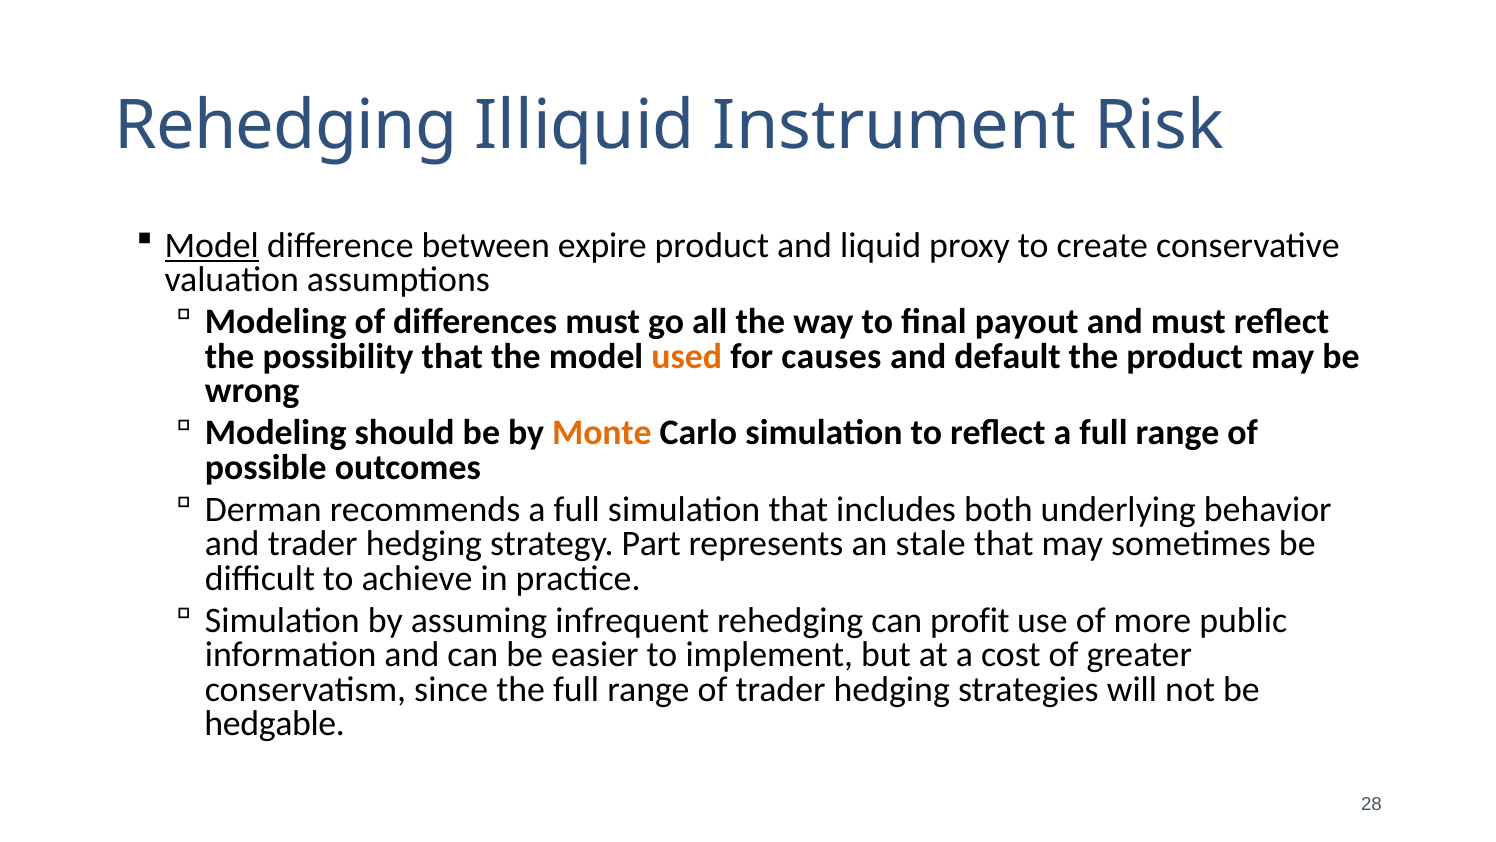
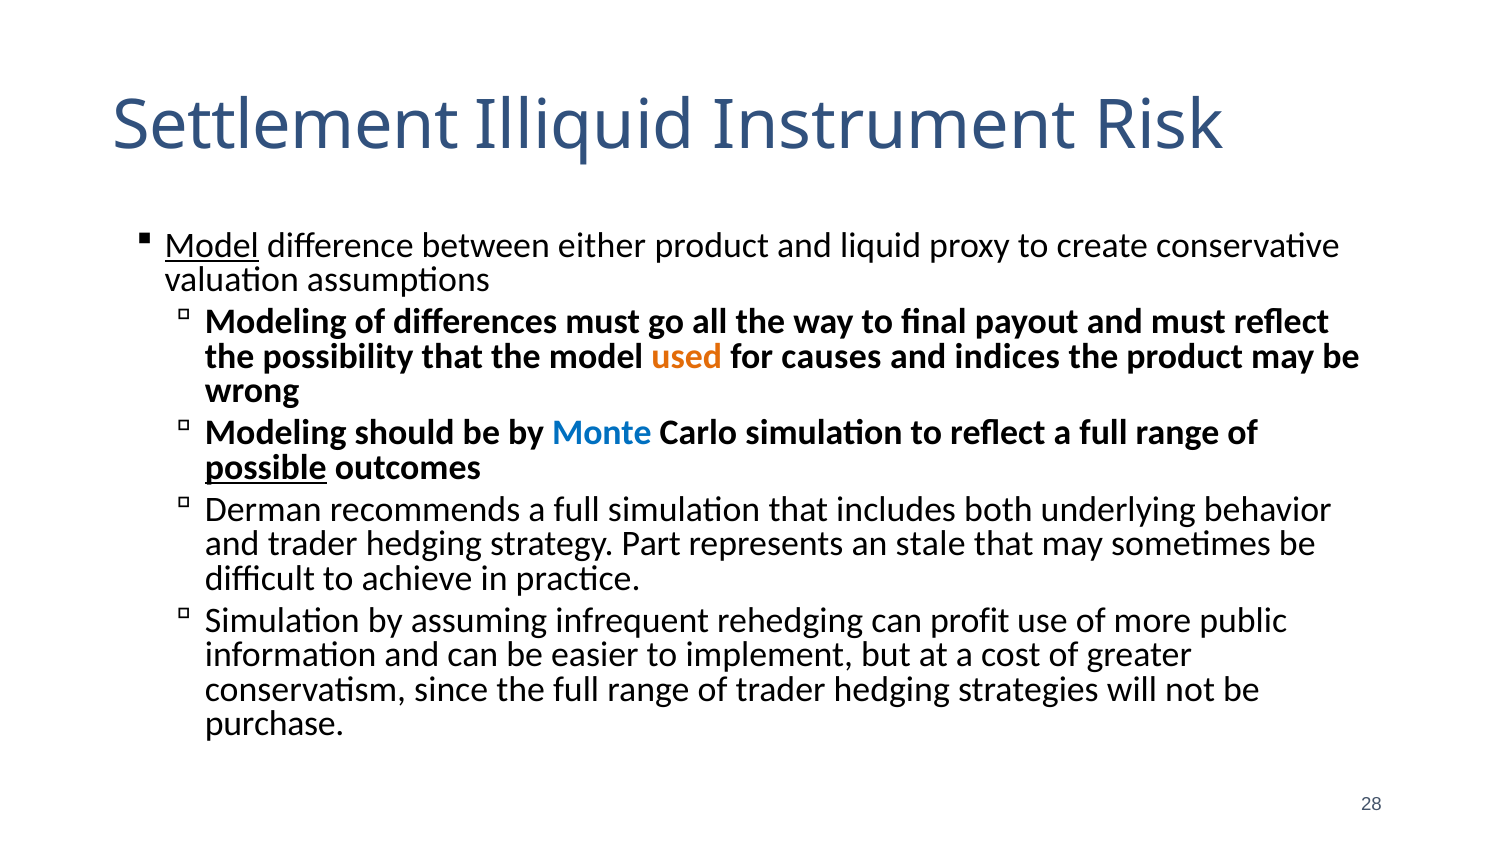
Rehedging: Rehedging -> Settlement (286, 126)
expire: expire -> either (602, 245)
default: default -> indices (1007, 356)
Monte colour: orange -> blue (602, 433)
possible underline: none -> present (266, 467)
hedgable: hedgable -> purchase (275, 723)
